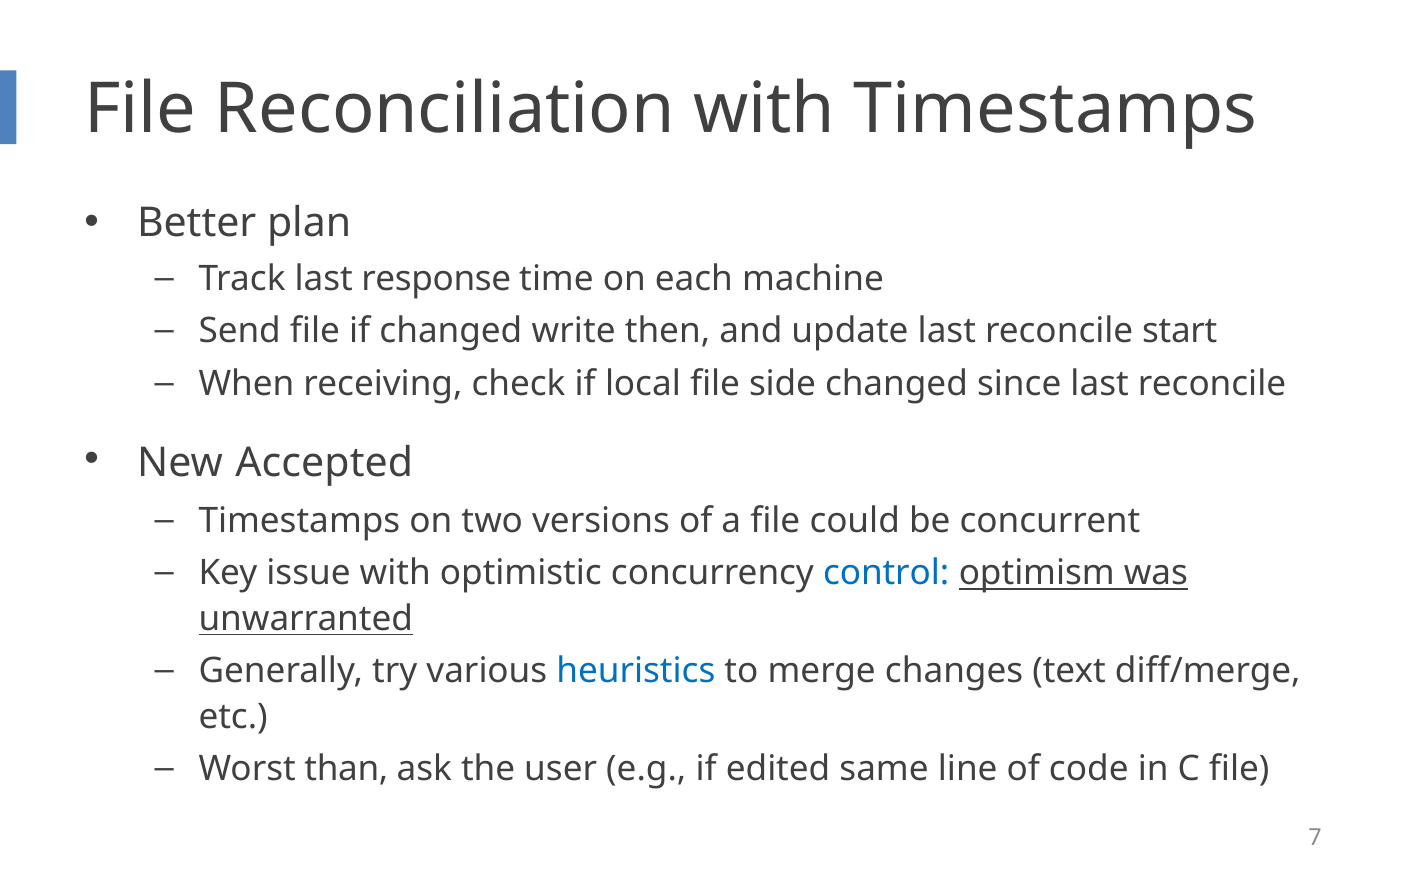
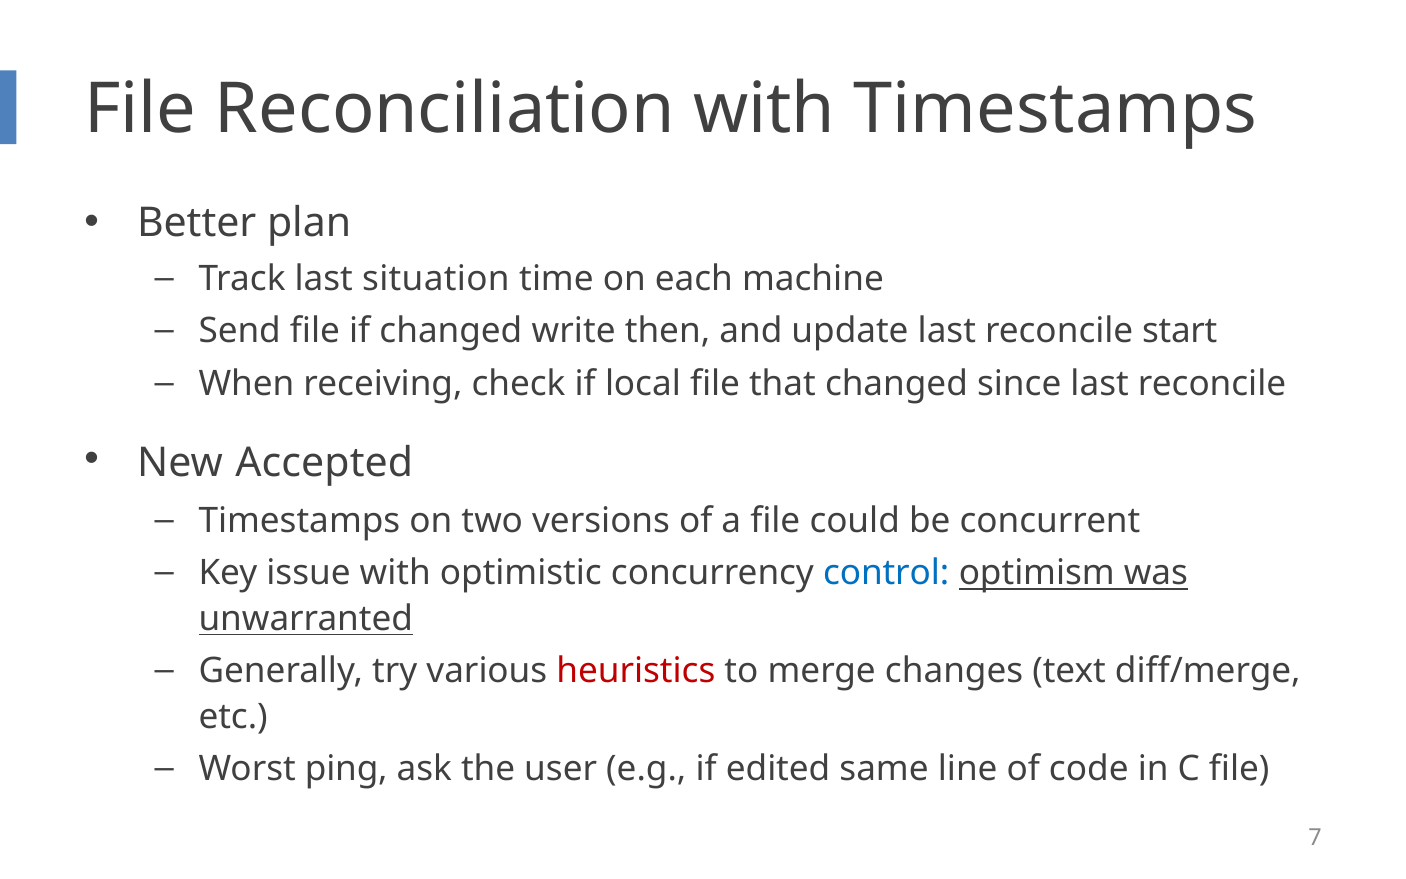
response: response -> situation (436, 279)
side: side -> that (782, 384)
heuristics colour: blue -> red (636, 671)
than: than -> ping (346, 769)
